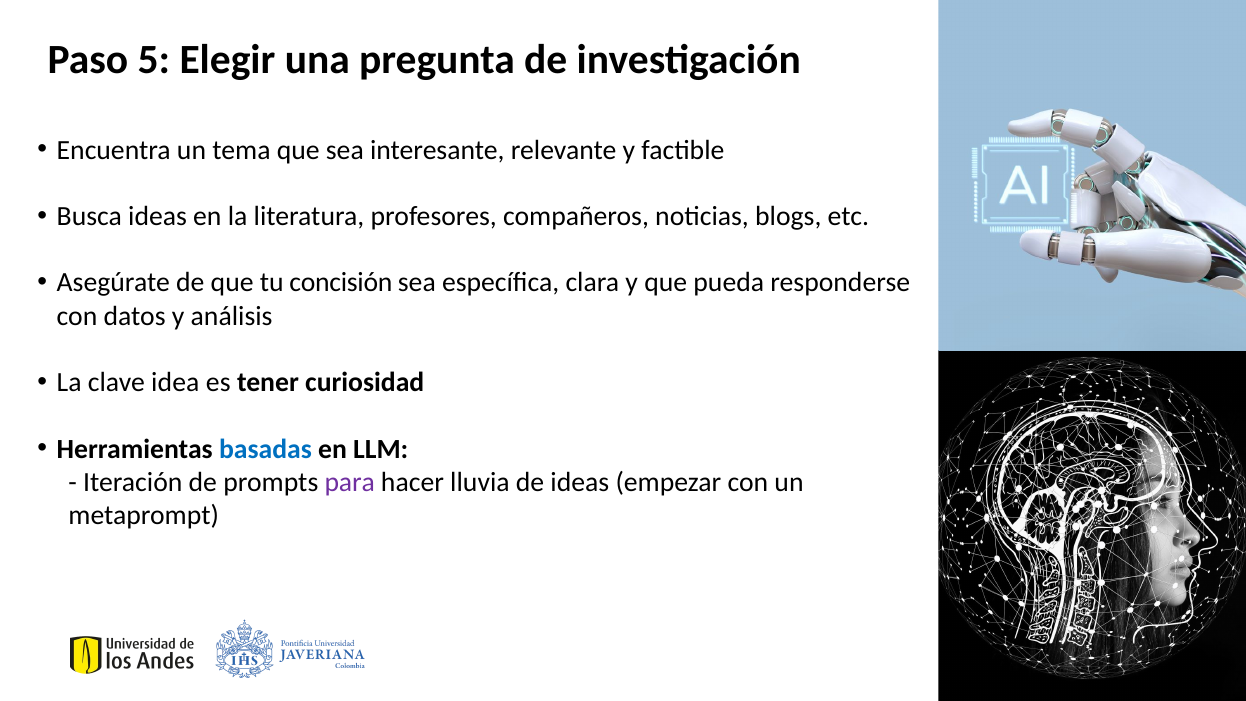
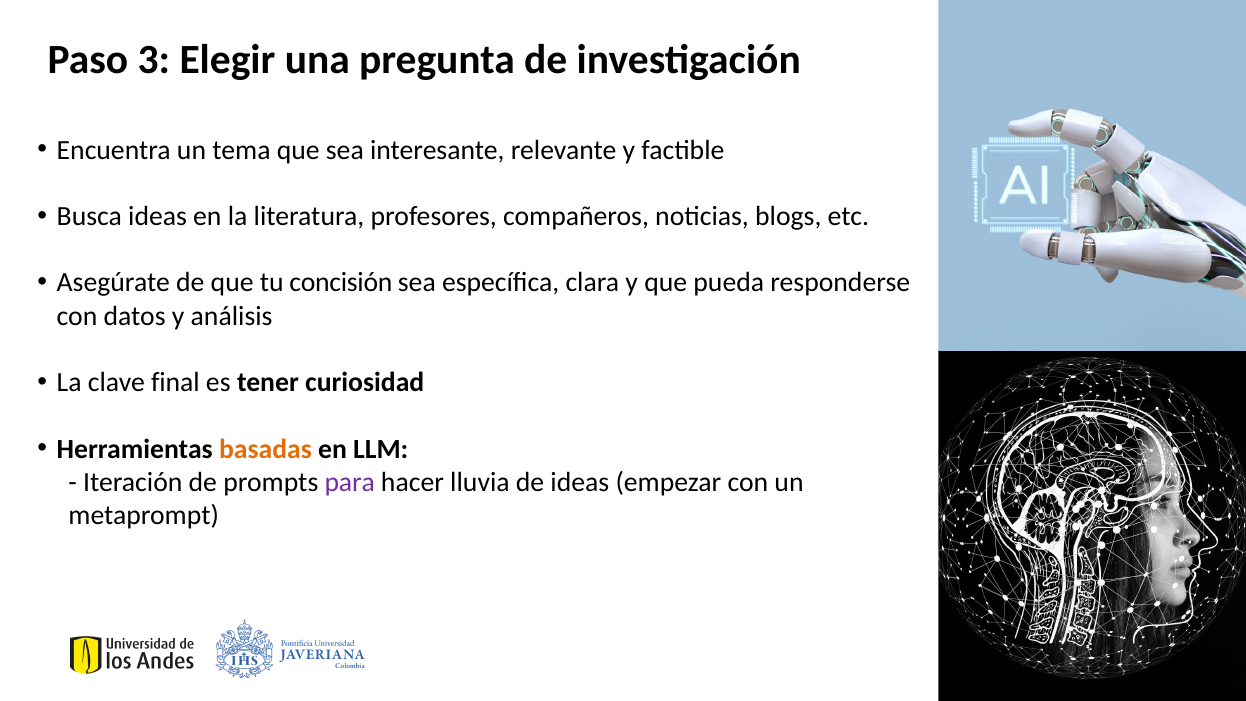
5: 5 -> 3 (154, 60)
idea: idea -> final (175, 382)
basadas colour: blue -> orange (265, 449)
